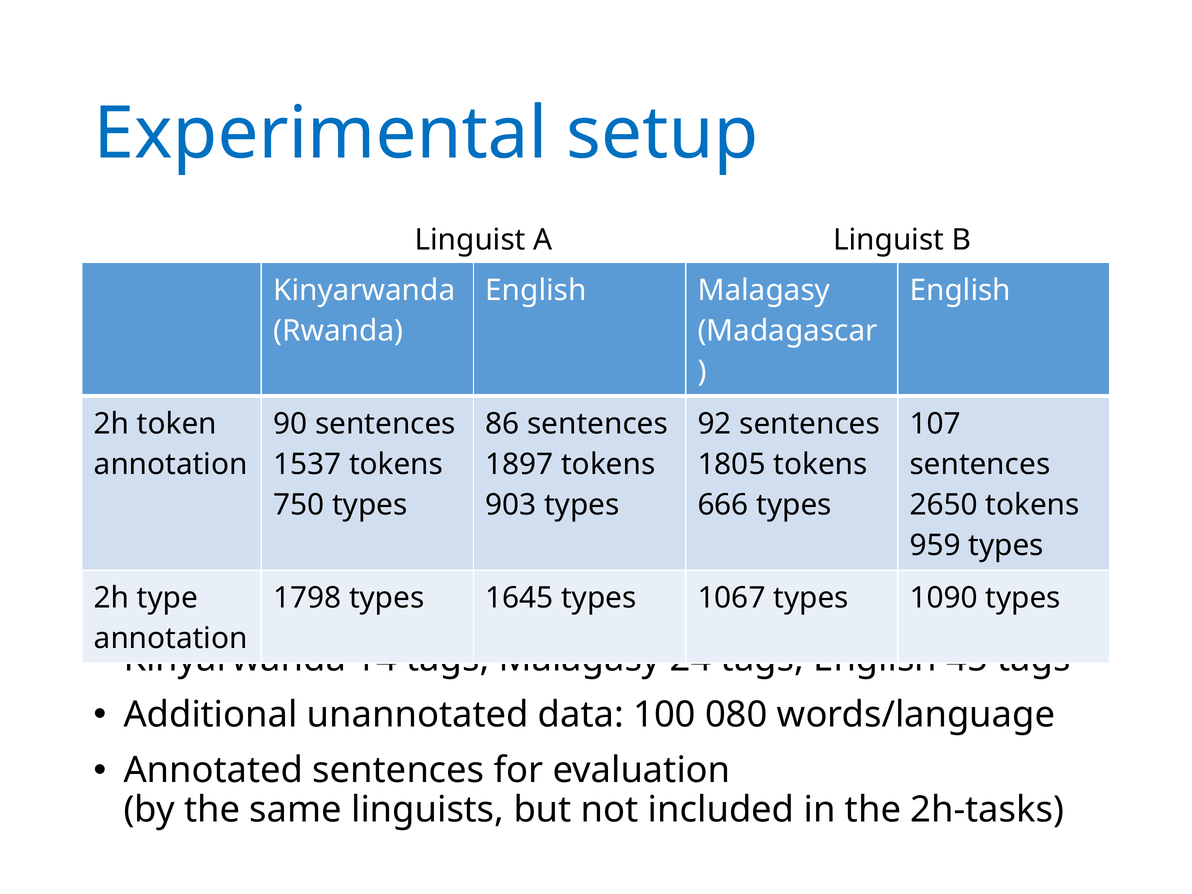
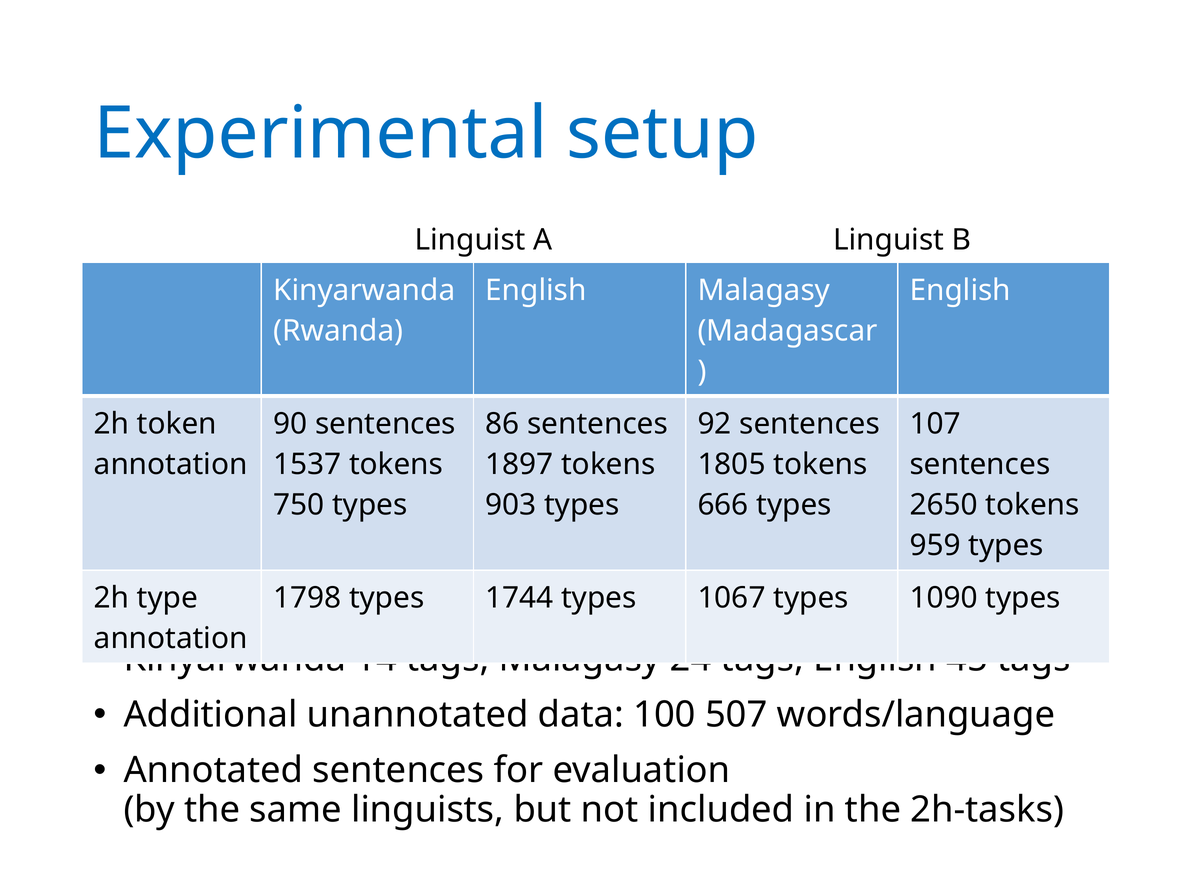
1645: 1645 -> 1744 (519, 598)
080: 080 -> 507 (736, 715)
